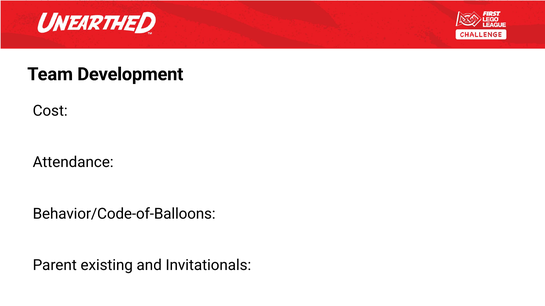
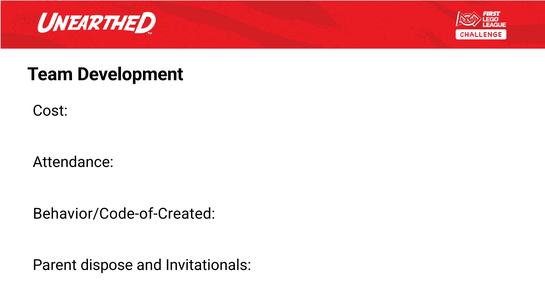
Behavior/Code-of-Balloons: Behavior/Code-of-Balloons -> Behavior/Code-of-Created (124, 214)
existing: existing -> dispose (107, 266)
